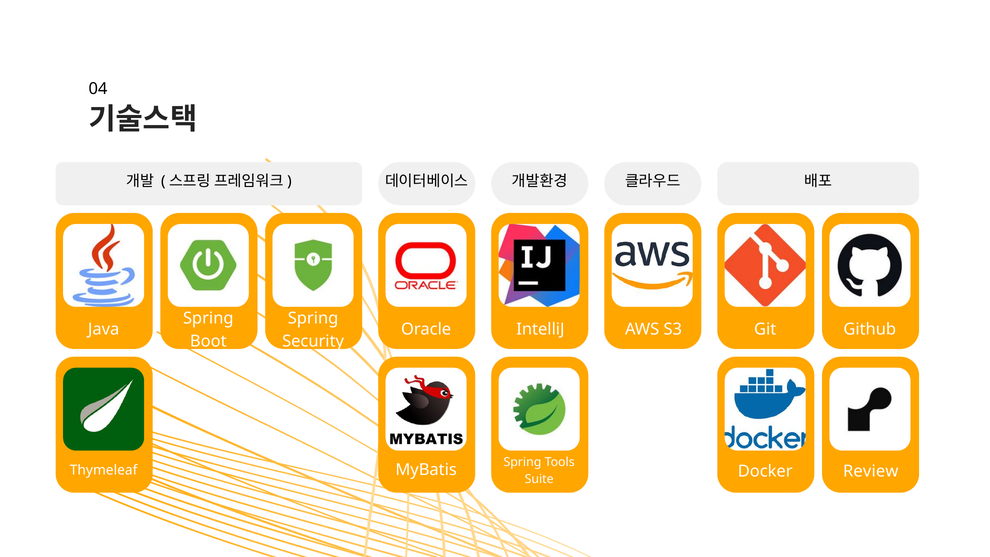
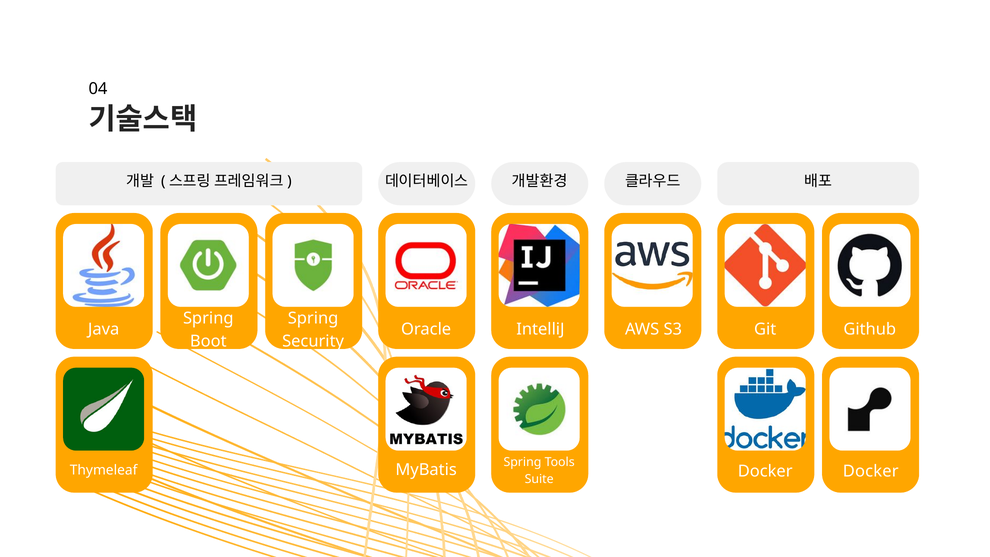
Docker Review: Review -> Docker (871, 471)
